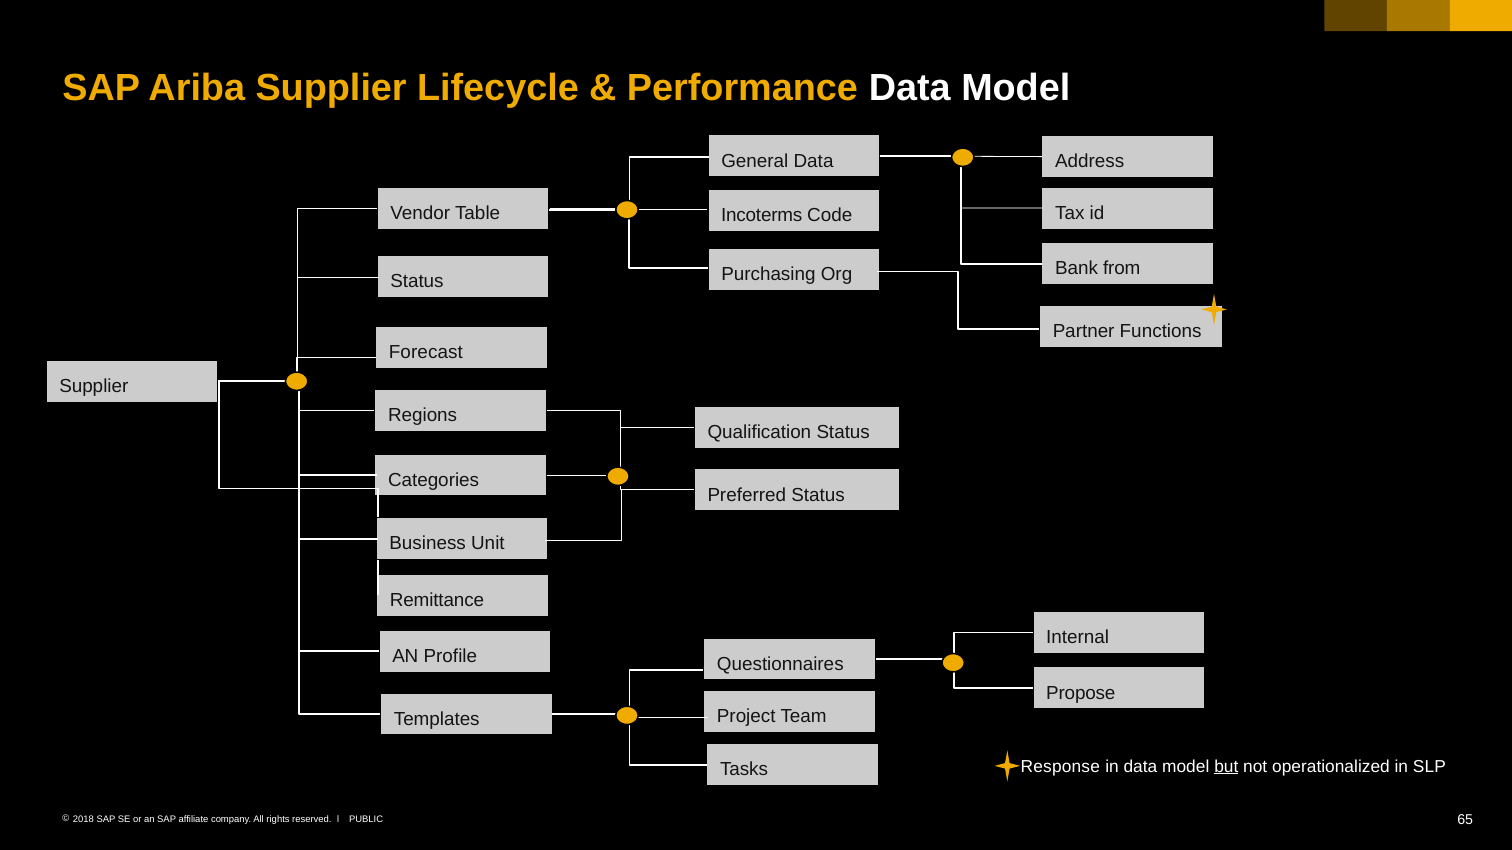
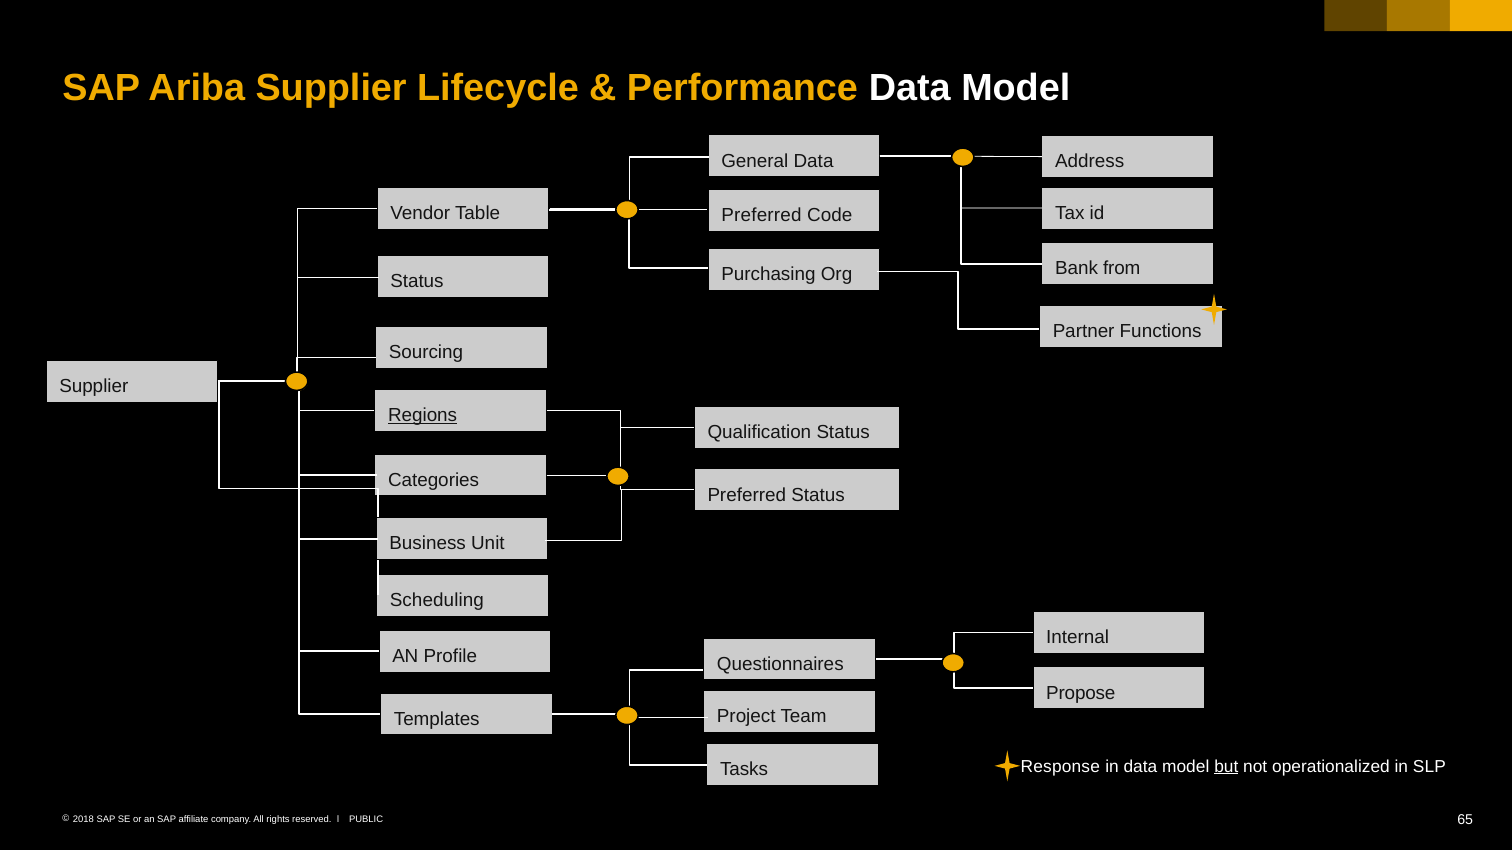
Incoterms: Incoterms -> Preferred (762, 216)
Forecast: Forecast -> Sourcing (426, 353)
Regions underline: none -> present (423, 416)
Remittance: Remittance -> Scheduling (437, 601)
